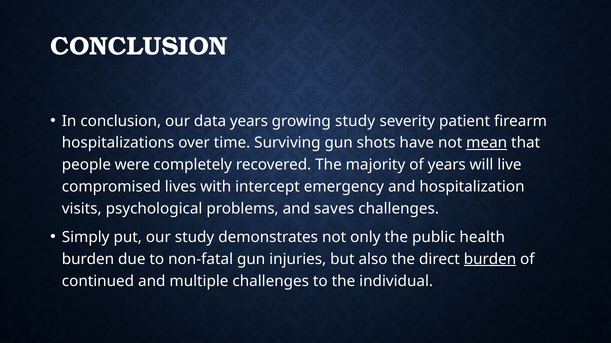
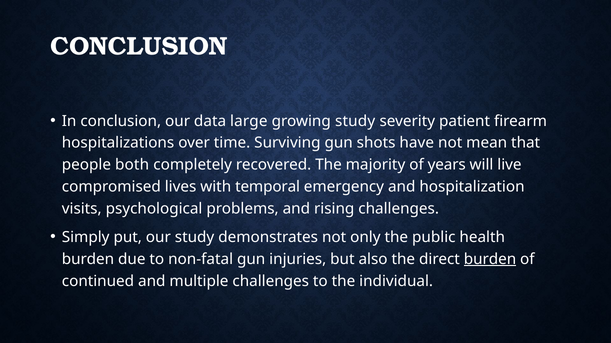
data years: years -> large (249, 121)
mean underline: present -> none (487, 143)
were: were -> both (132, 165)
intercept: intercept -> temporal (268, 187)
saves: saves -> rising (334, 209)
